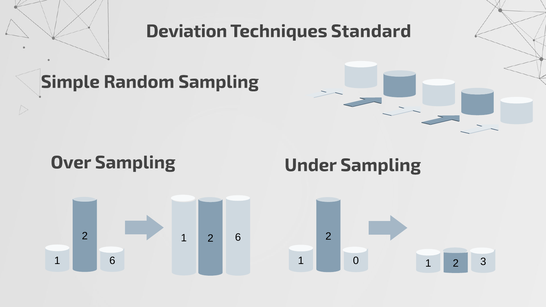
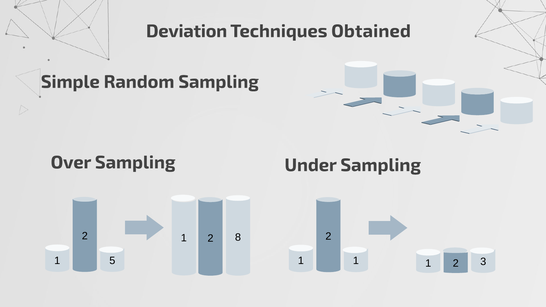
Standard: Standard -> Obtained (371, 31)
2 6: 6 -> 8 (238, 237)
1 6: 6 -> 5 (112, 261)
1 0: 0 -> 1 (356, 261)
